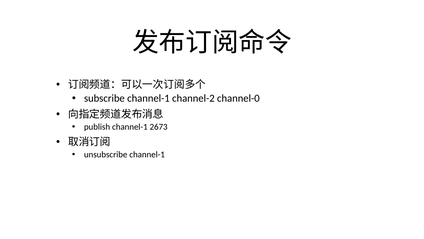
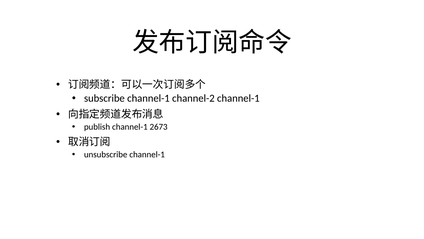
channel-2 channel-0: channel-0 -> channel-1 (238, 98)
